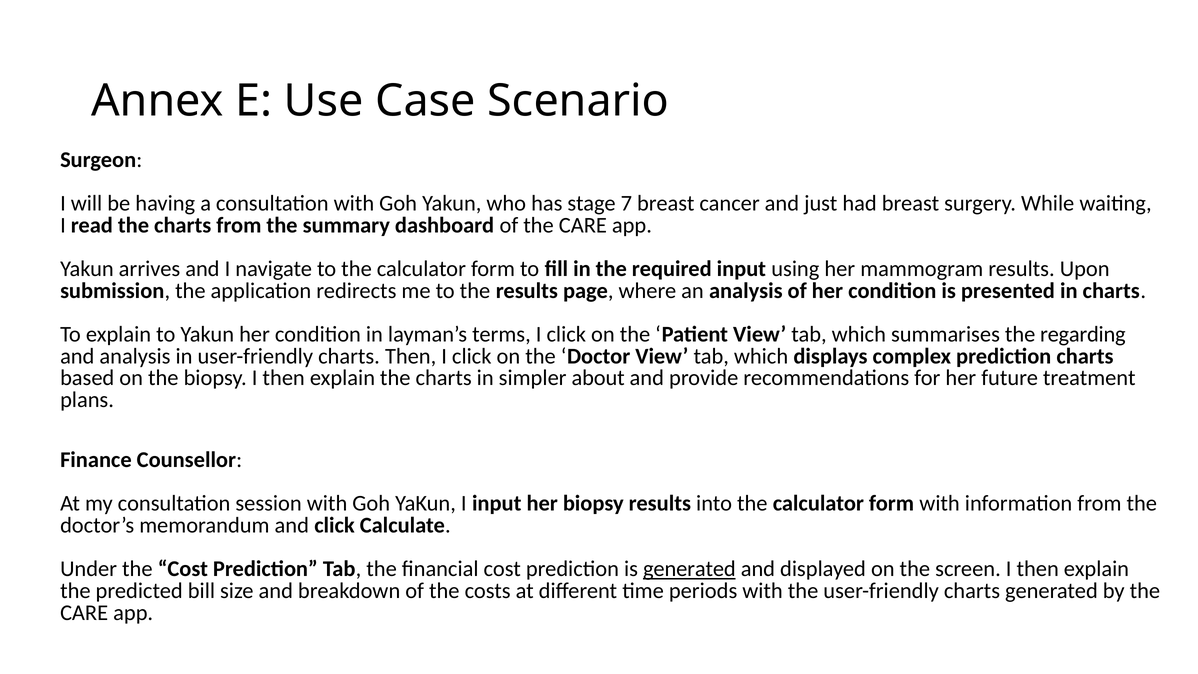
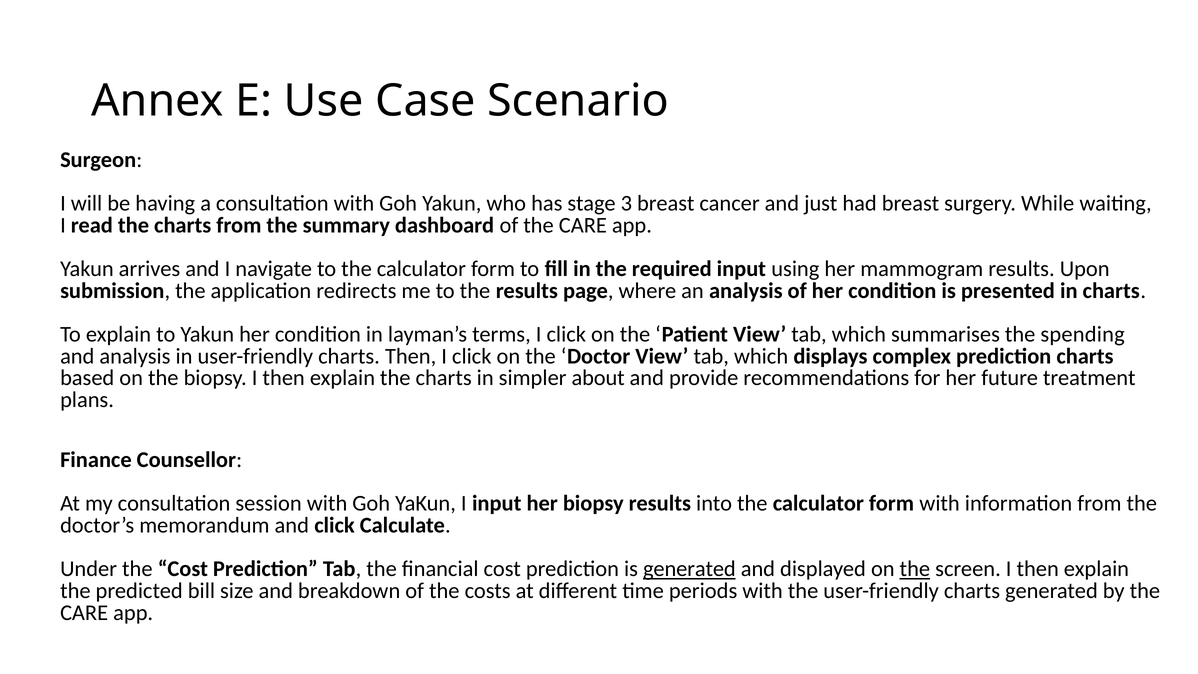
7: 7 -> 3 (626, 203)
regarding: regarding -> spending (1083, 334)
the underline: none -> present (915, 569)
